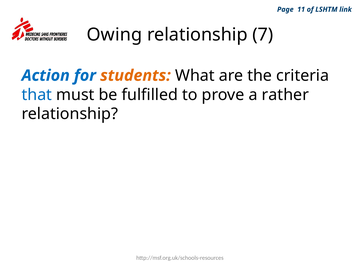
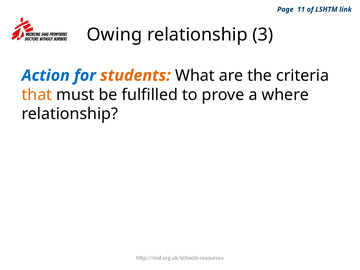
7: 7 -> 3 (263, 35)
that colour: blue -> orange (37, 95)
rather: rather -> where (285, 95)
